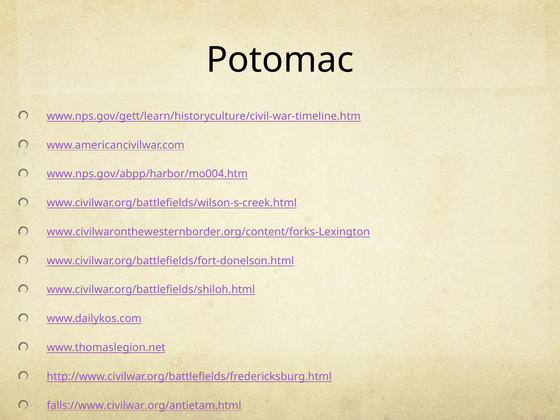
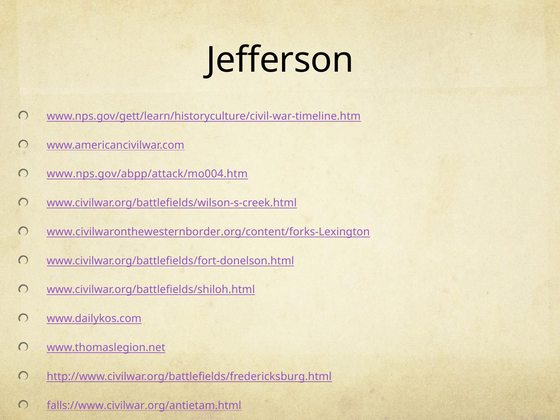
Potomac: Potomac -> Jefferson (280, 60)
www.nps.gov/abpp/harbor/mo004.htm: www.nps.gov/abpp/harbor/mo004.htm -> www.nps.gov/abpp/attack/mo004.htm (147, 174)
